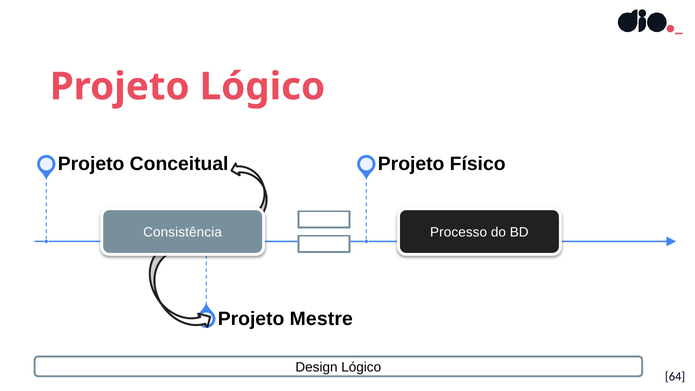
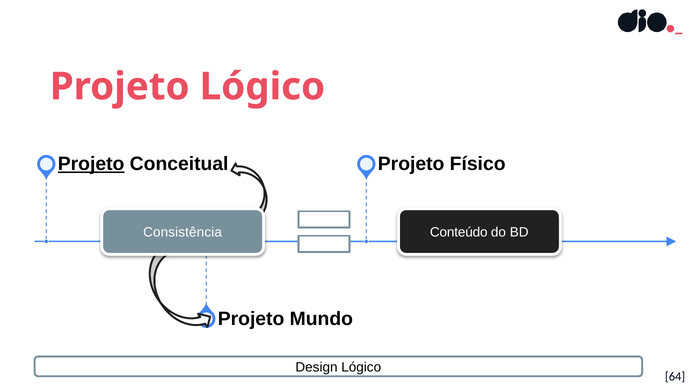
Projeto underline: none -> present (91, 164)
Processo: Processo -> Conteúdo (459, 232)
Mestre: Mestre -> Mundo (321, 319)
